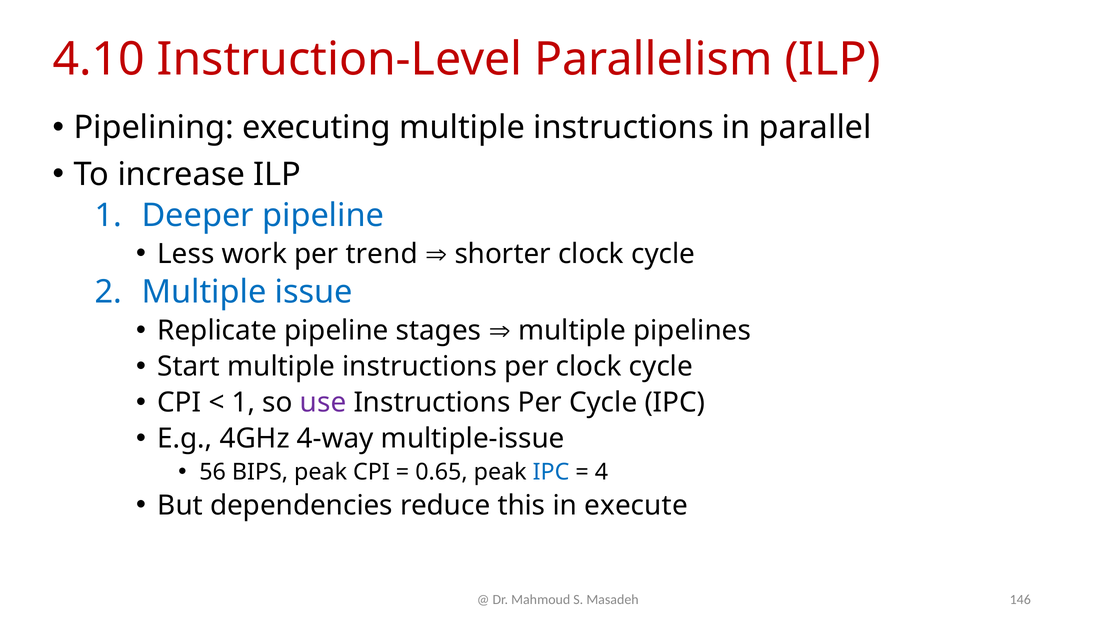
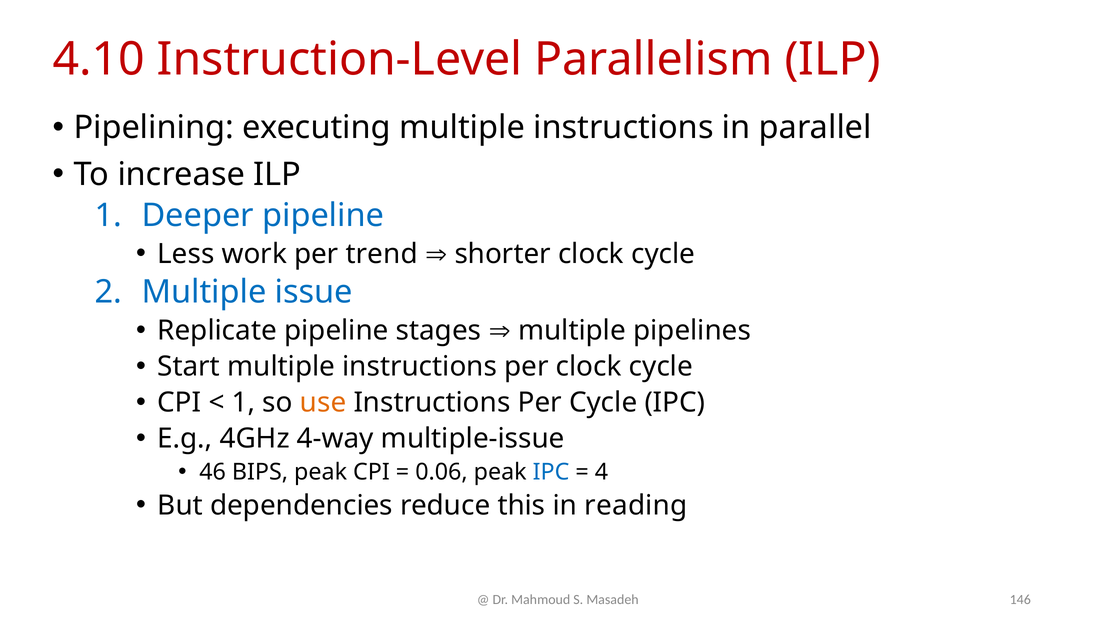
use colour: purple -> orange (323, 402)
56: 56 -> 46 (213, 472)
0.65: 0.65 -> 0.06 (441, 472)
execute: execute -> reading (636, 505)
